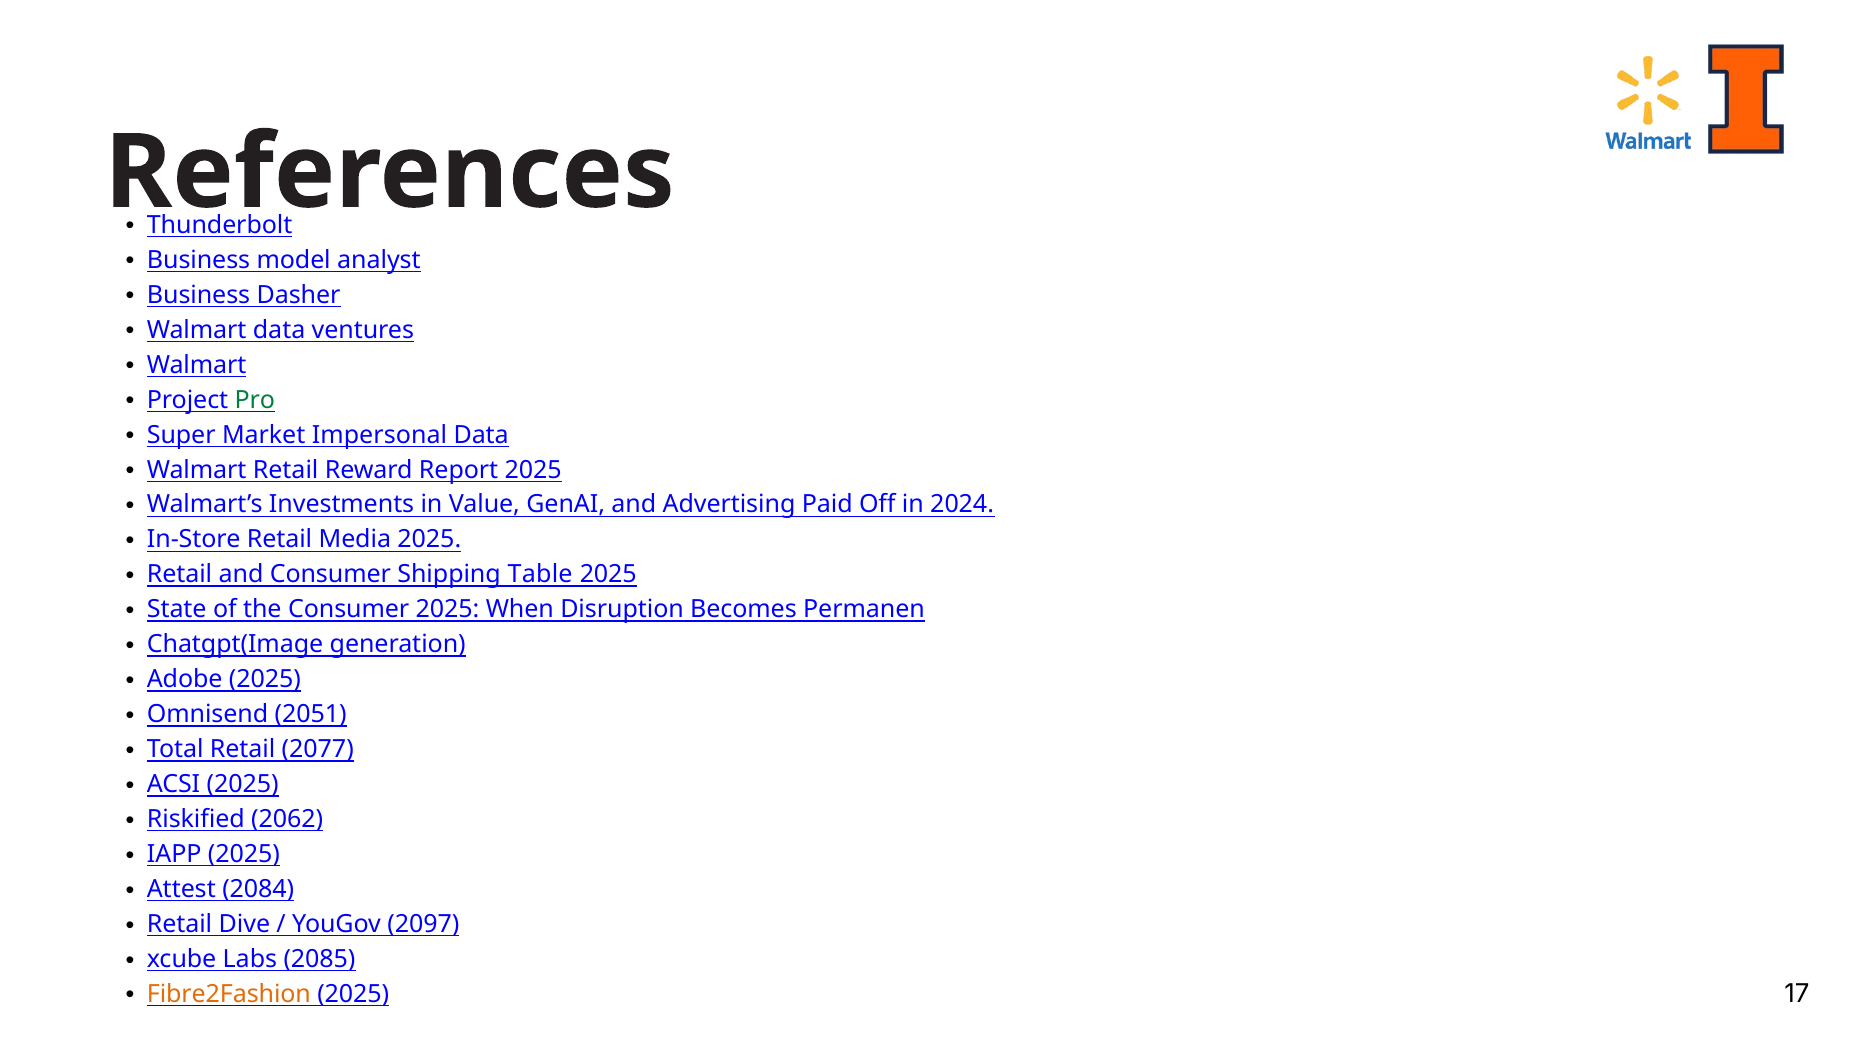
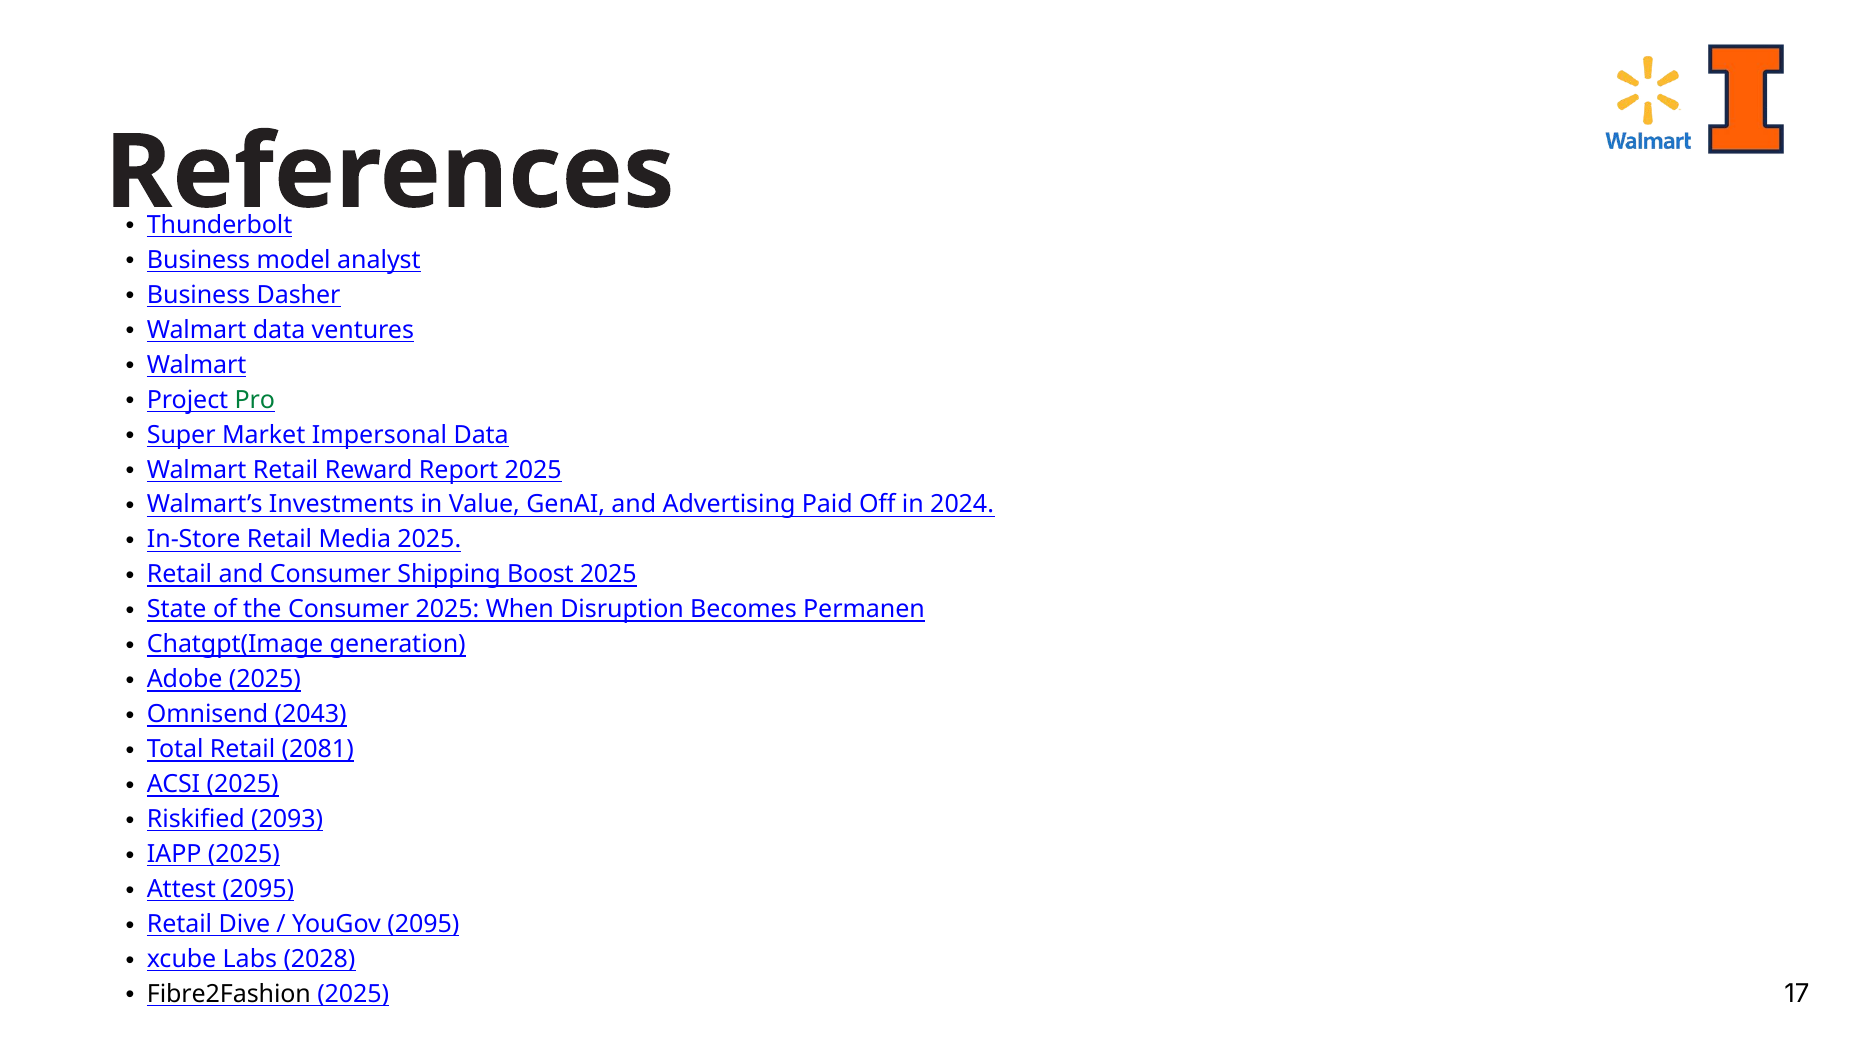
Table: Table -> Boost (540, 575)
2051: 2051 -> 2043 (311, 715)
2077: 2077 -> 2081 (318, 750)
2062: 2062 -> 2093 (287, 819)
Attest 2084: 2084 -> 2095 (258, 889)
YouGov 2097: 2097 -> 2095 (423, 924)
2085: 2085 -> 2028 (319, 959)
Fibre2Fashion colour: orange -> black (229, 994)
